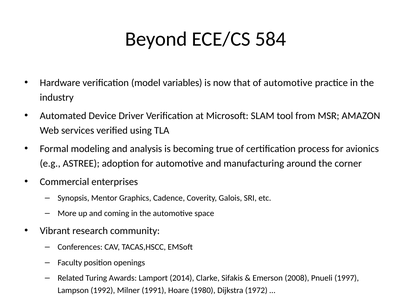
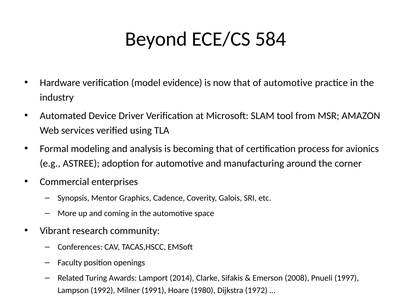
variables: variables -> evidence (183, 83)
becoming true: true -> that (225, 149)
